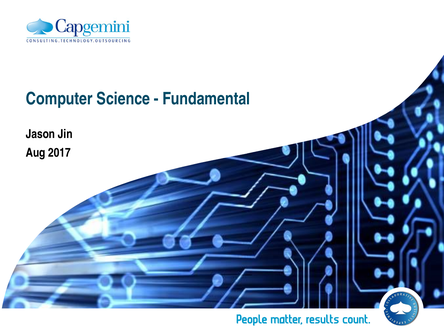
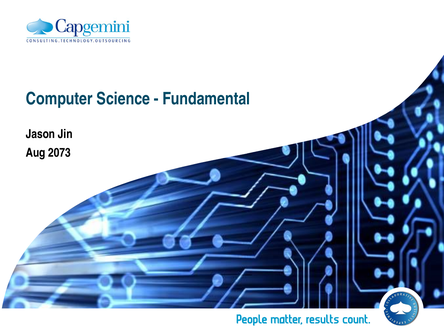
2017: 2017 -> 2073 (60, 153)
